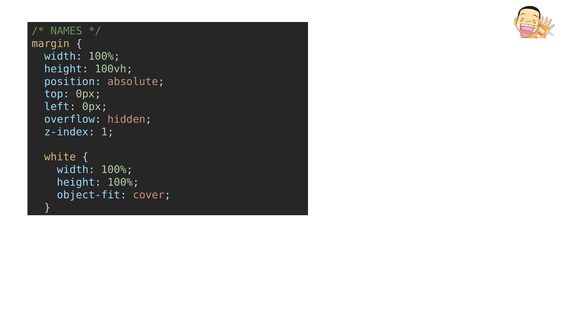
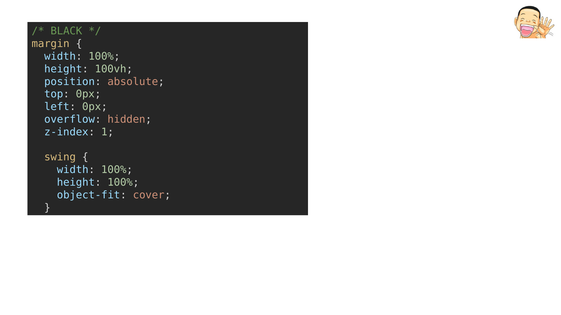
NAMES: NAMES -> BLACK (66, 31)
white: white -> swing (60, 157)
